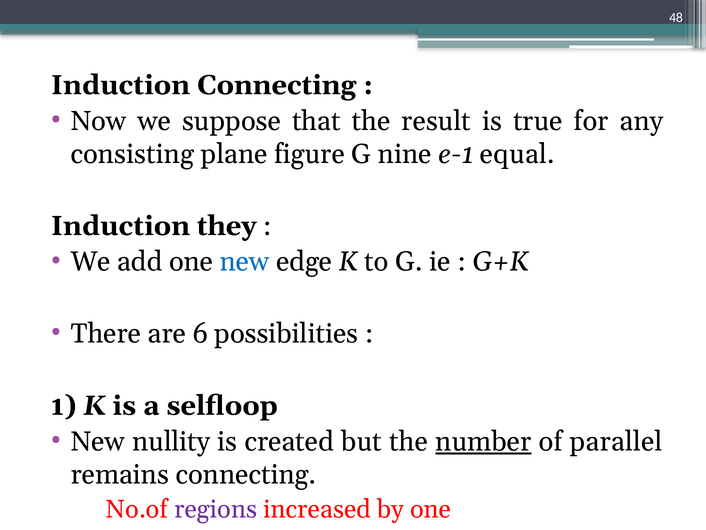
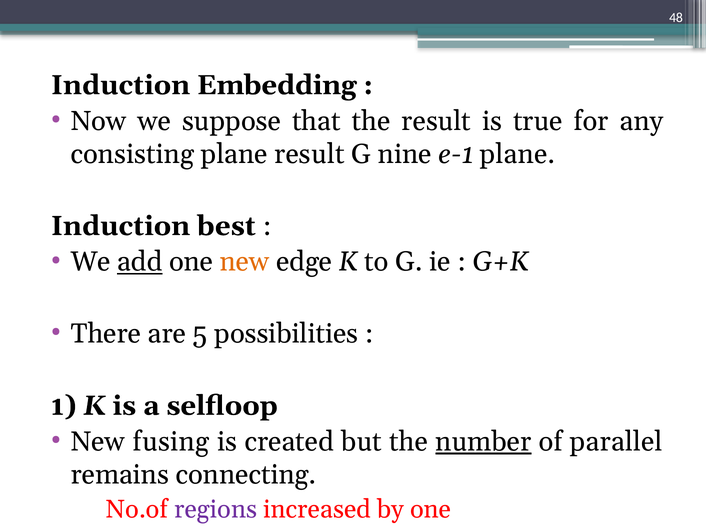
Induction Connecting: Connecting -> Embedding (277, 85)
plane figure: figure -> result (309, 154)
e-1 equal: equal -> plane (517, 154)
they: they -> best (226, 226)
add underline: none -> present (140, 262)
new colour: blue -> orange (245, 262)
6: 6 -> 5 (200, 333)
nullity: nullity -> fusing (171, 441)
